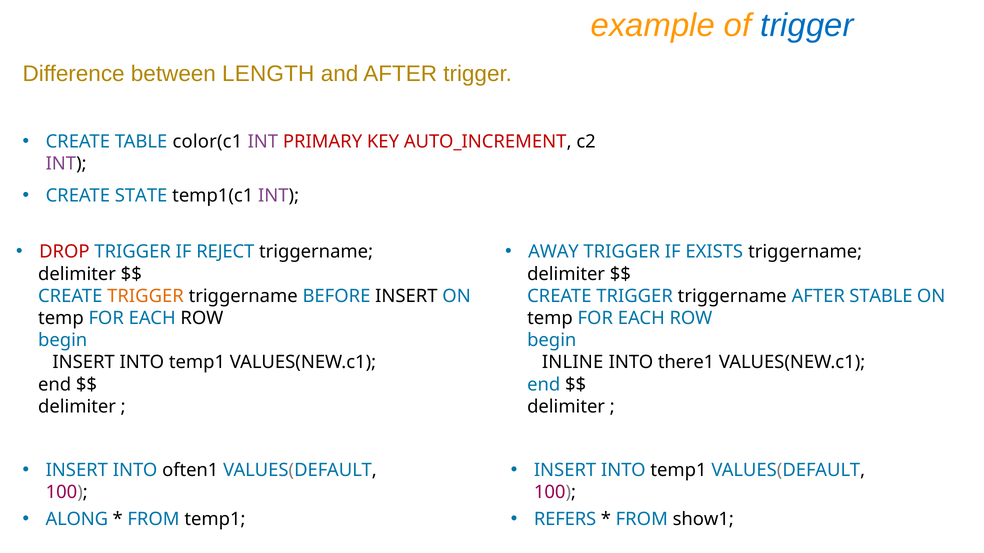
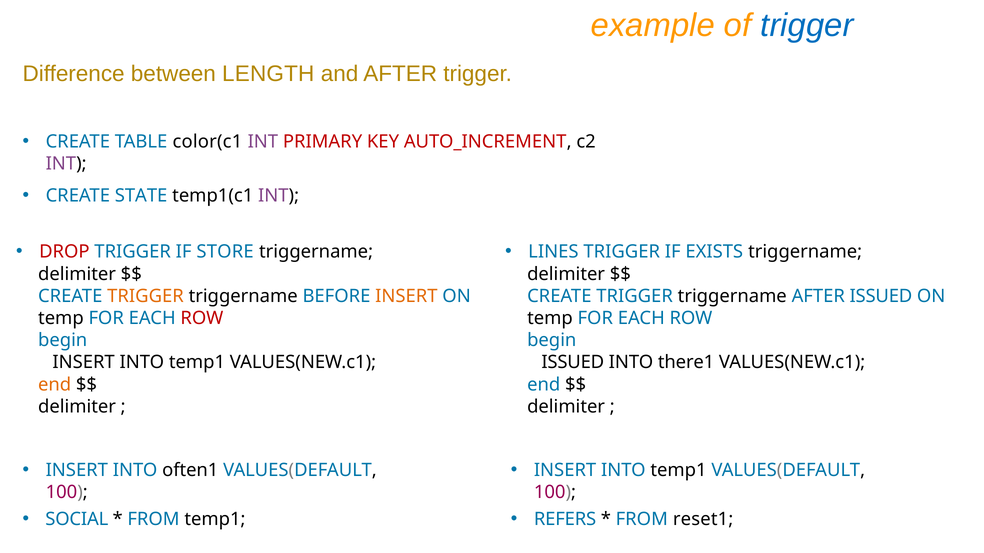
REJECT: REJECT -> STORE (225, 252)
AWAY: AWAY -> LINES (553, 252)
INSERT colour: black -> orange (406, 296)
AFTER STABLE: STABLE -> ISSUED (881, 296)
ROW colour: black -> red (202, 318)
INLINE: INLINE -> ISSUED (573, 363)
end colour: black -> orange (55, 385)
ALONG: ALONG -> SOCIAL (77, 520)
show1: show1 -> reset1 (703, 520)
